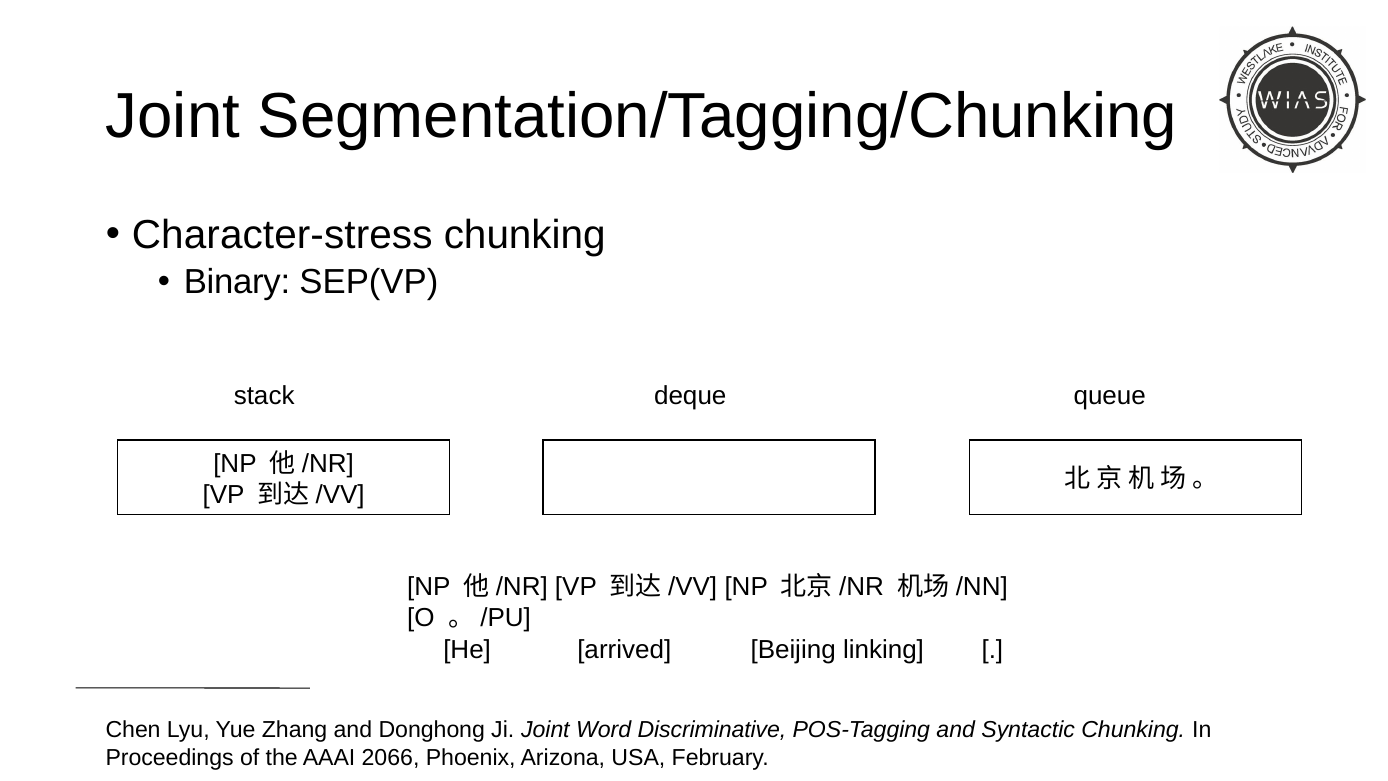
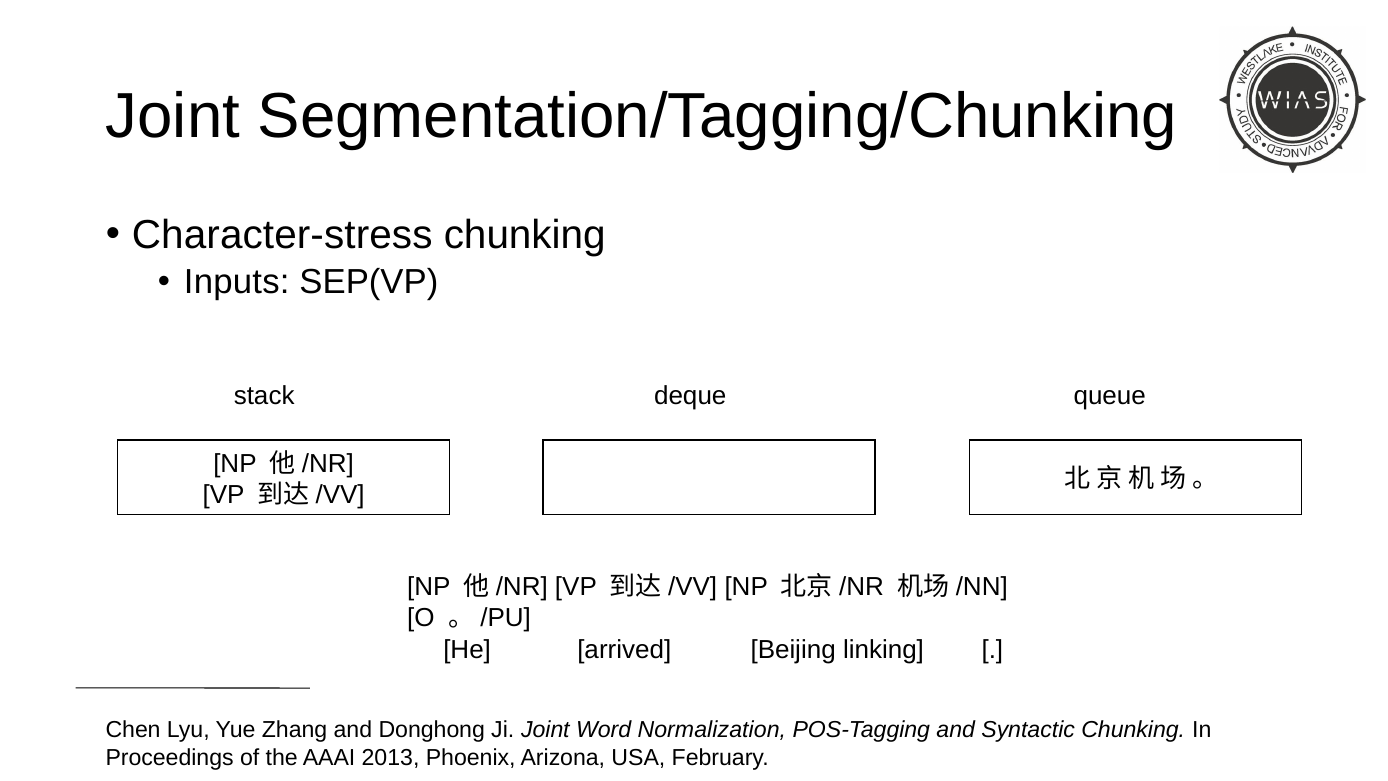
Binary: Binary -> Inputs (237, 282)
Discriminative: Discriminative -> Normalization (712, 730)
2066: 2066 -> 2013 (391, 757)
